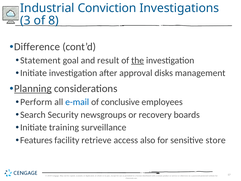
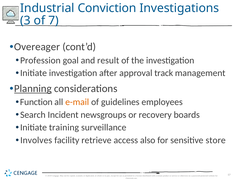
8: 8 -> 7 (54, 20)
Difference: Difference -> Overeager (37, 47)
Statement: Statement -> Profession (40, 60)
the underline: present -> none (138, 60)
disks: disks -> track (164, 73)
Perform: Perform -> Function (36, 102)
e-mail colour: blue -> orange (77, 102)
conclusive: conclusive -> guidelines (120, 102)
Security: Security -> Incident (63, 115)
Features: Features -> Involves (36, 140)
